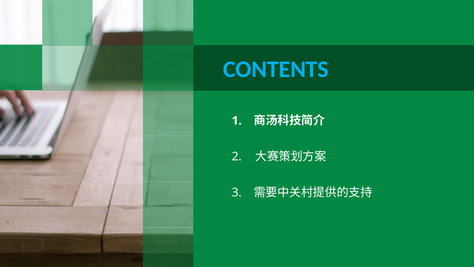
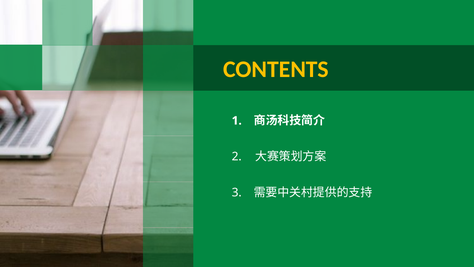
CONTENTS colour: light blue -> yellow (276, 69)
